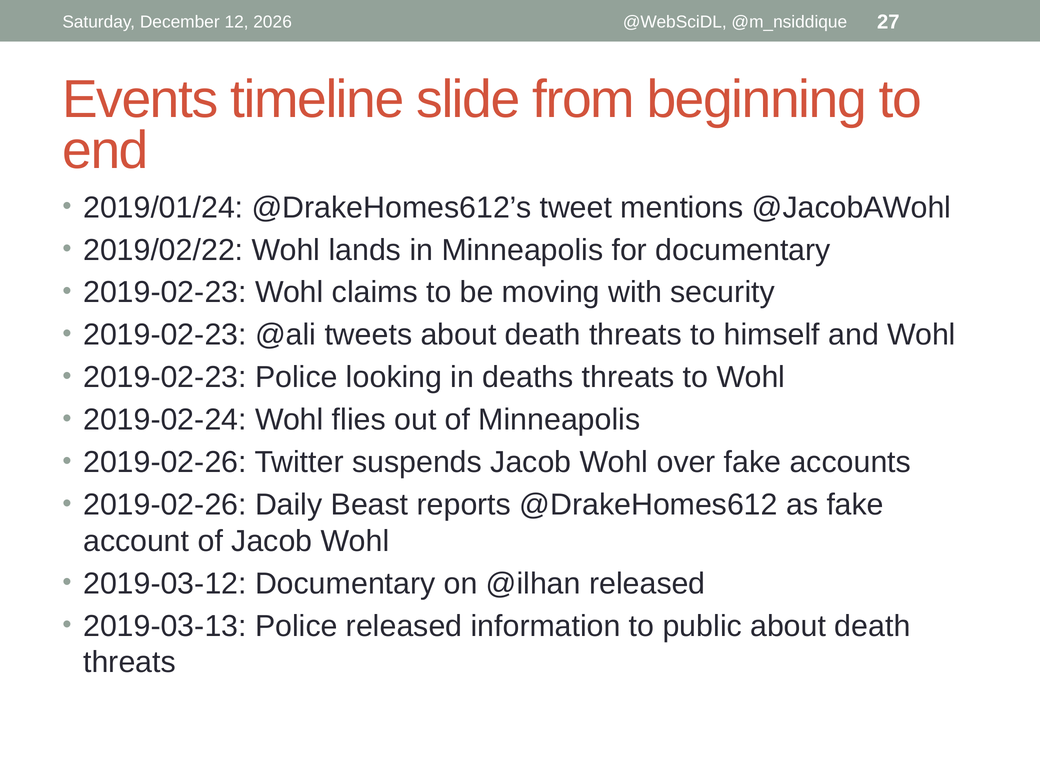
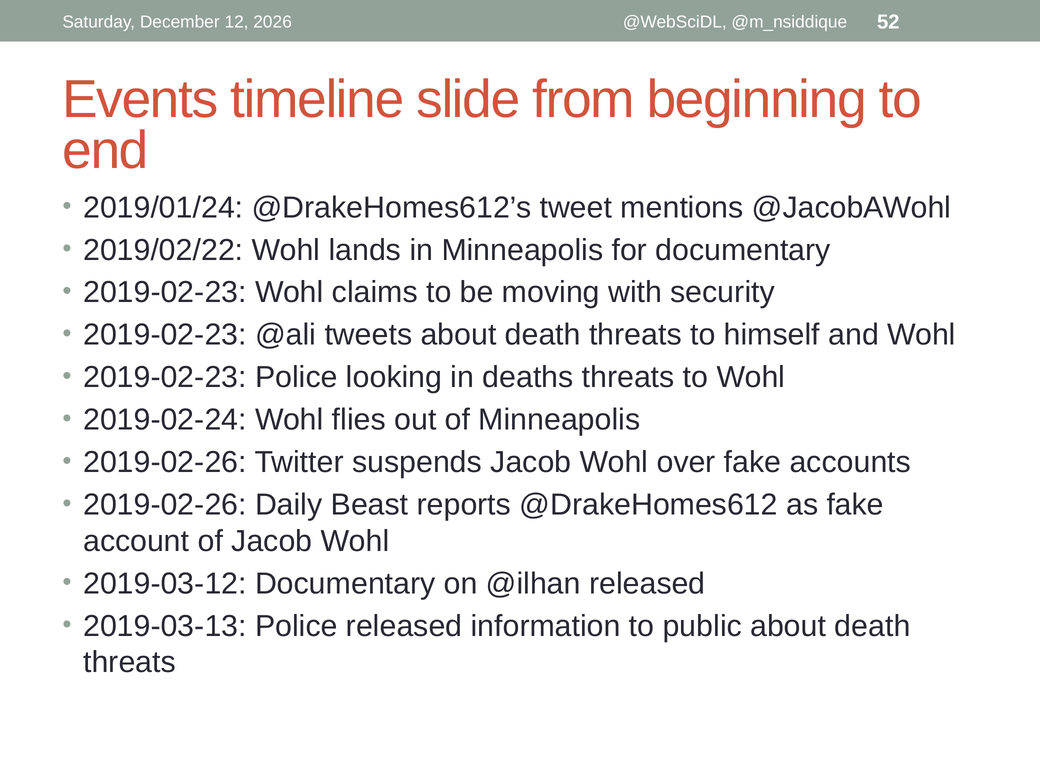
27: 27 -> 52 (888, 22)
